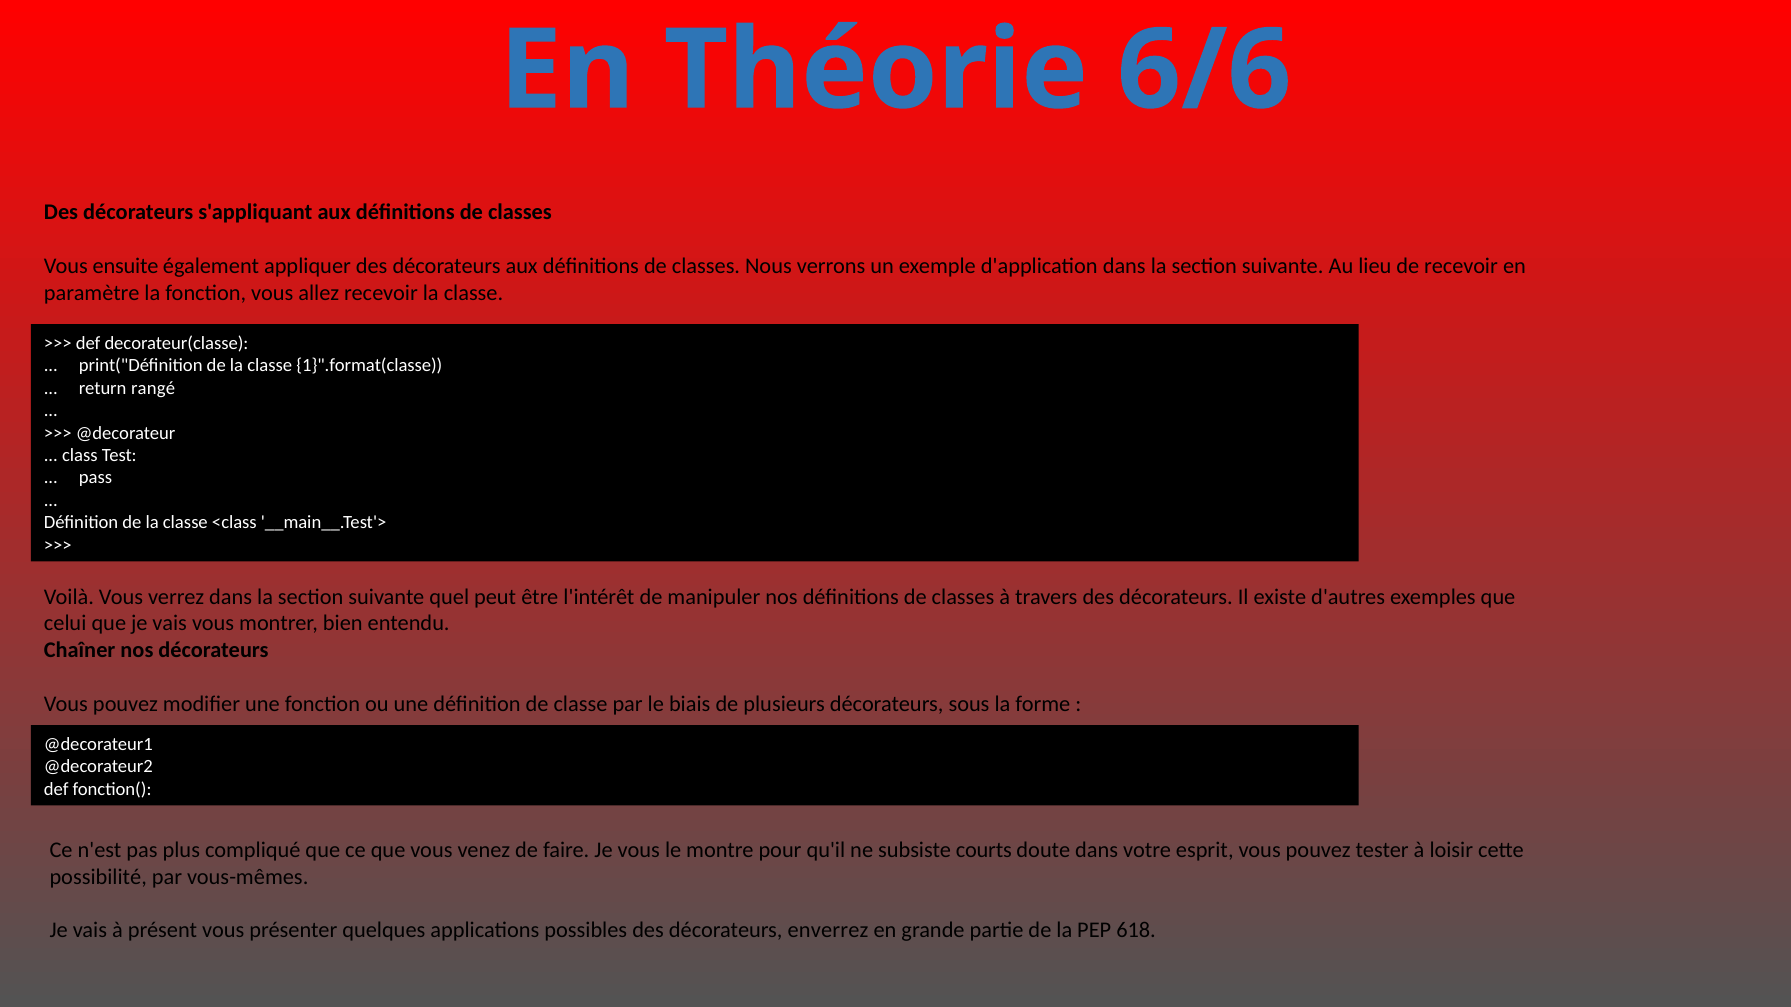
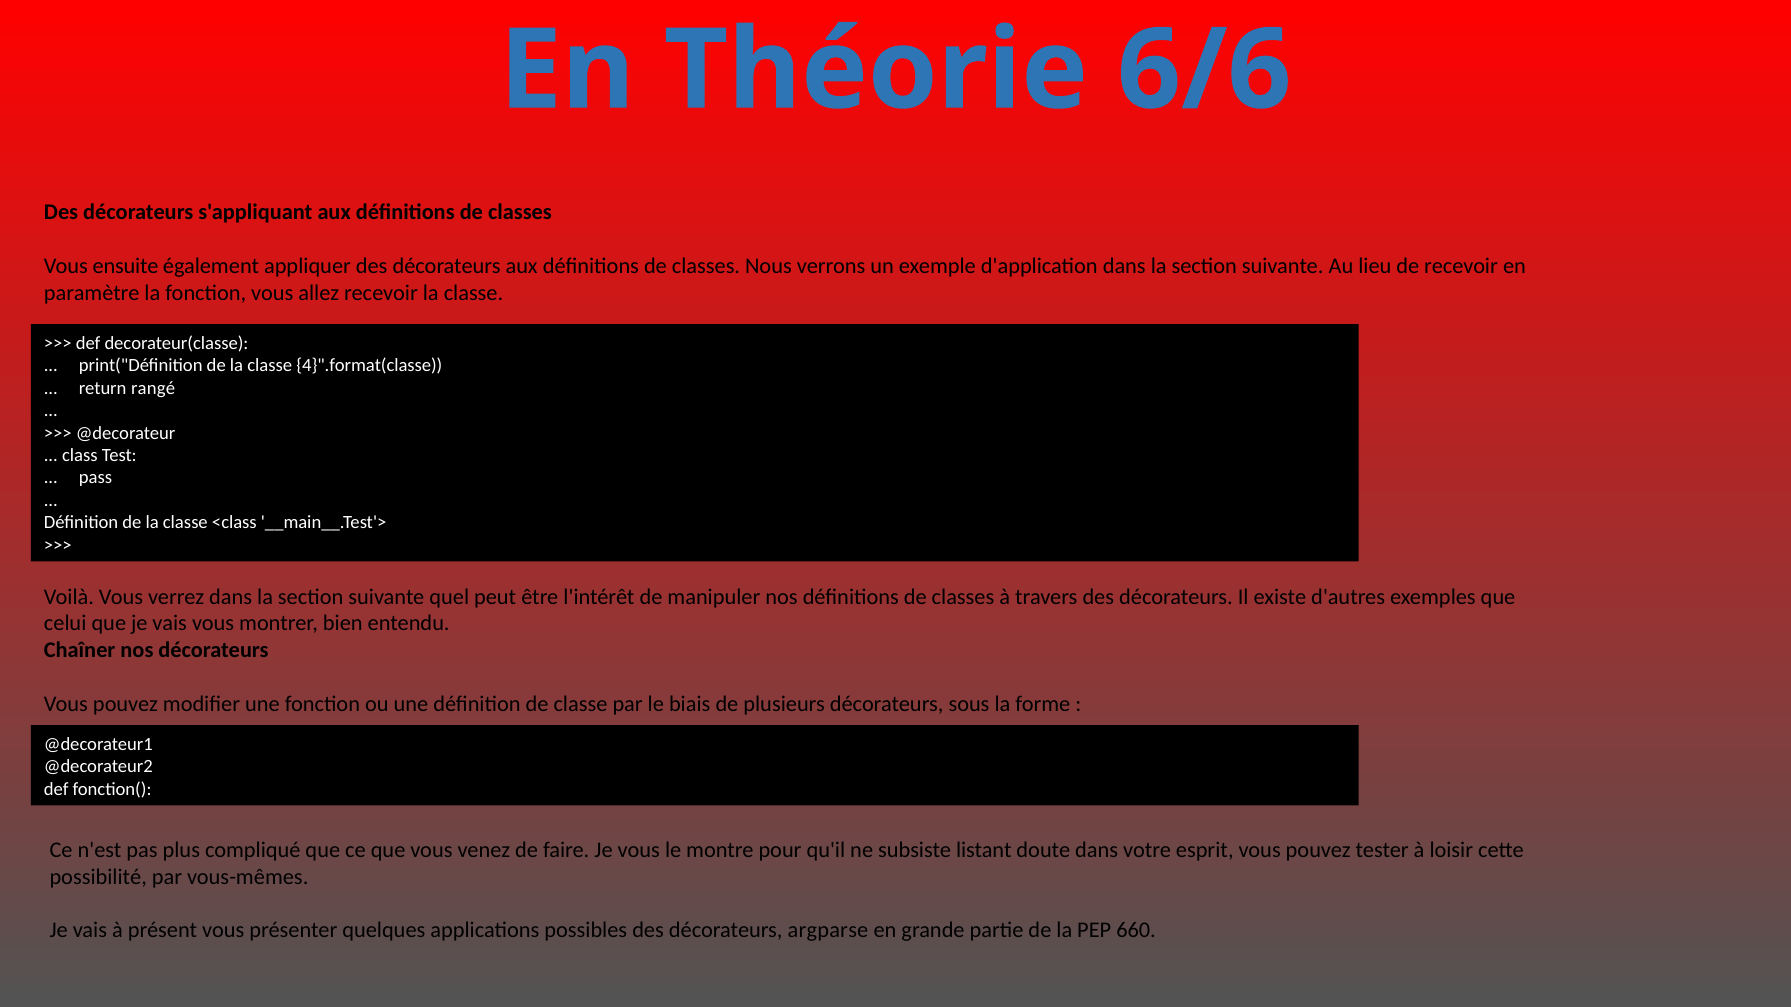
1}".format(classe: 1}".format(classe -> 4}".format(classe (369, 366)
courts: courts -> listant (984, 850)
enverrez: enverrez -> argparse (828, 931)
618: 618 -> 660 (1136, 931)
